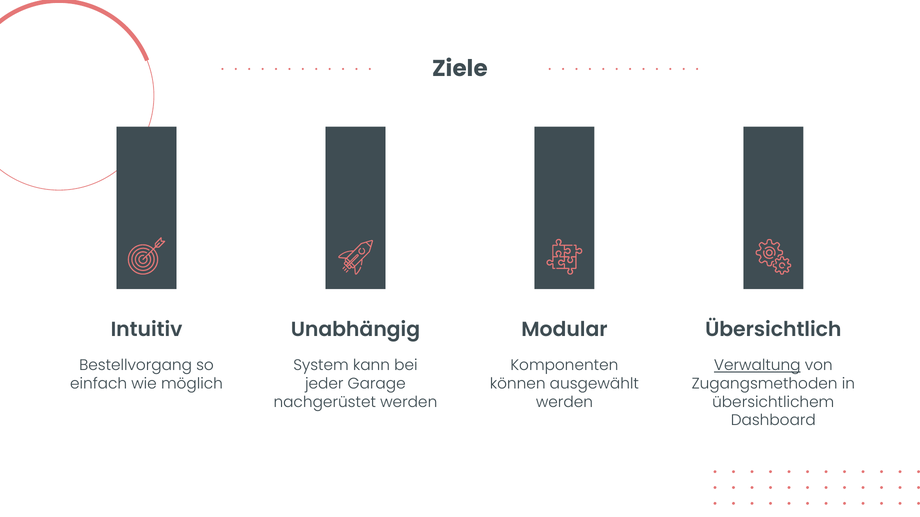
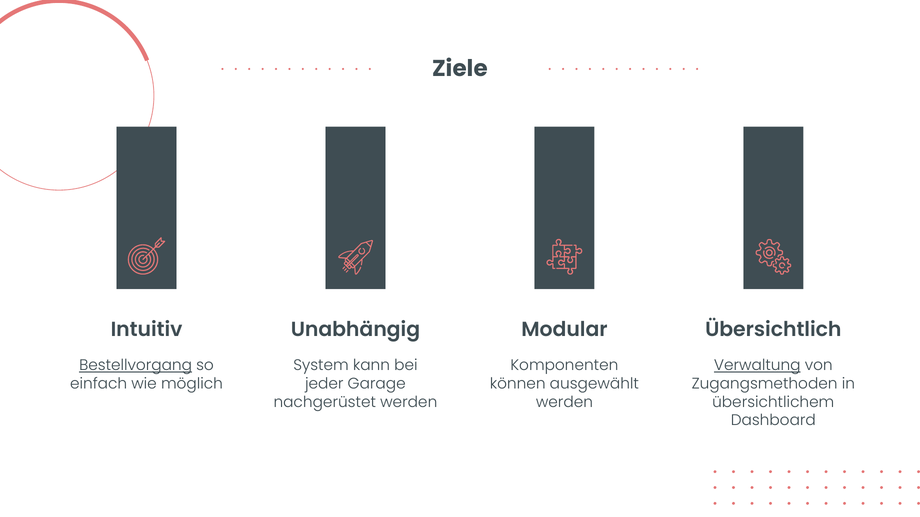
Bestellvorgang underline: none -> present (136, 366)
